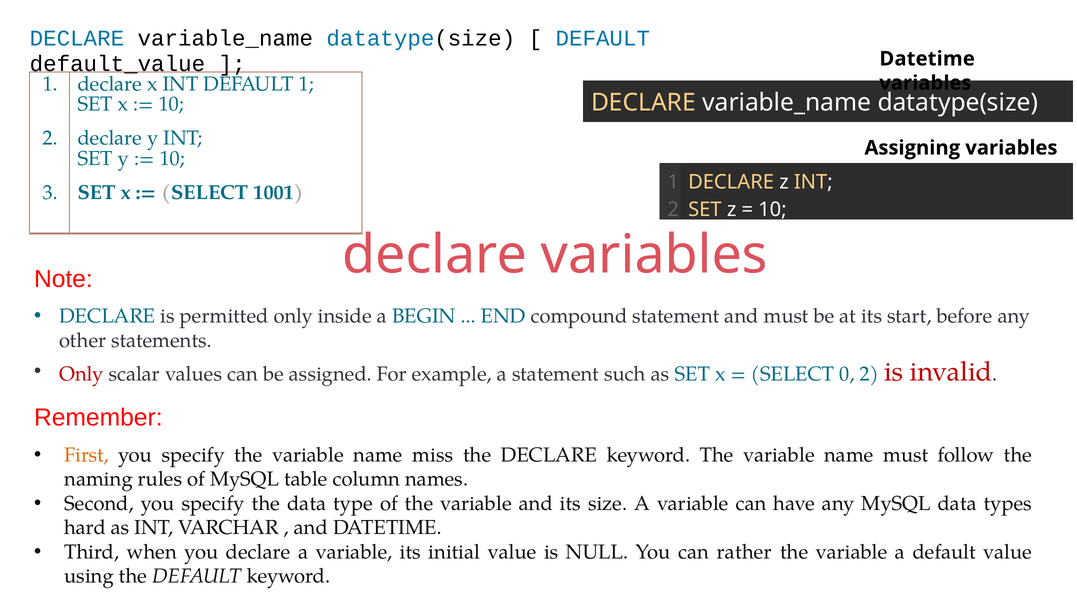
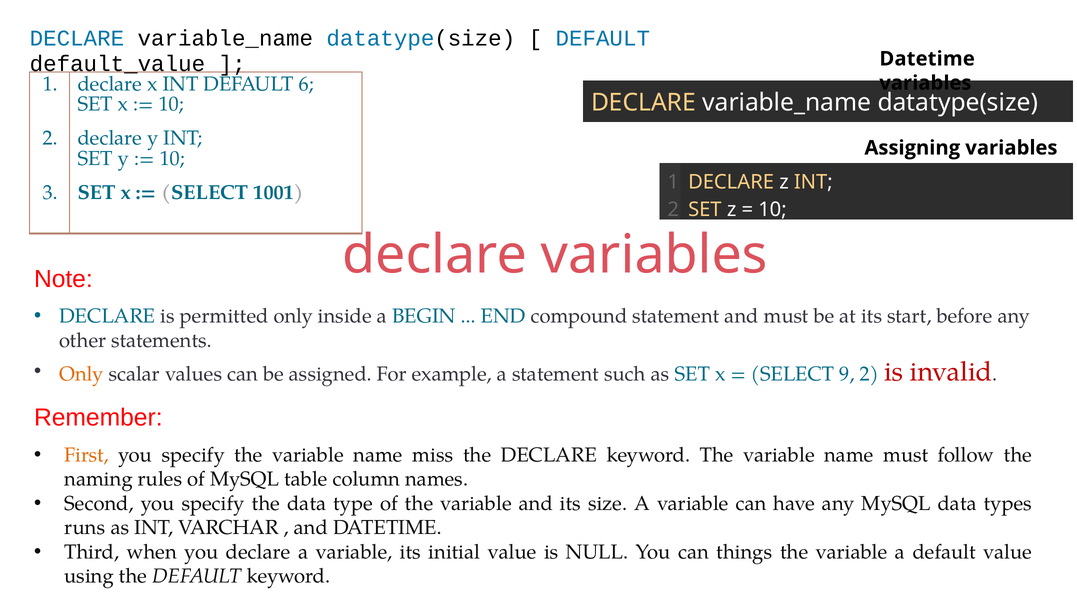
DEFAULT 1: 1 -> 6 (306, 84)
Only colour: red -> orange (81, 374)
0: 0 -> 9 (847, 374)
hard: hard -> runs (85, 528)
rather: rather -> things (744, 552)
